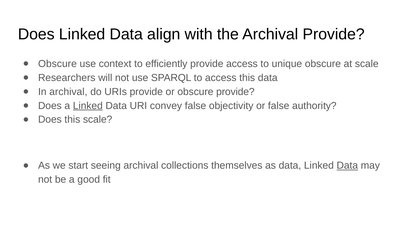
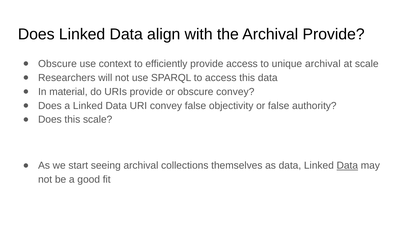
unique obscure: obscure -> archival (323, 64)
In archival: archival -> material (68, 92)
obscure provide: provide -> convey (235, 92)
Linked underline: present -> none (88, 106)
